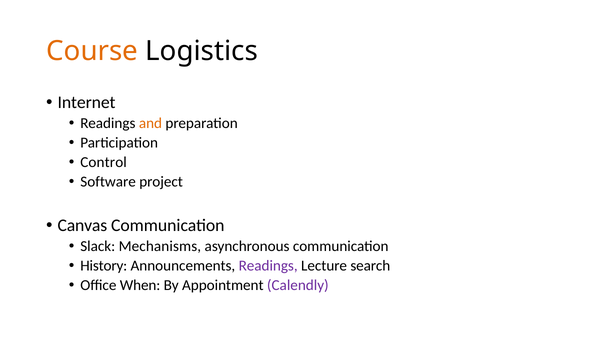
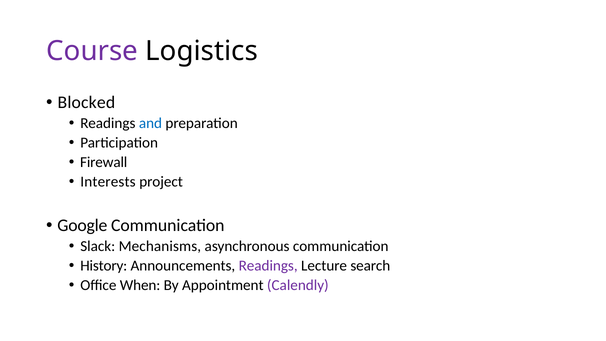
Course colour: orange -> purple (92, 51)
Internet: Internet -> Blocked (86, 102)
and colour: orange -> blue (150, 123)
Control: Control -> Firewall (104, 162)
Software: Software -> Interests (108, 182)
Canvas: Canvas -> Google (82, 225)
